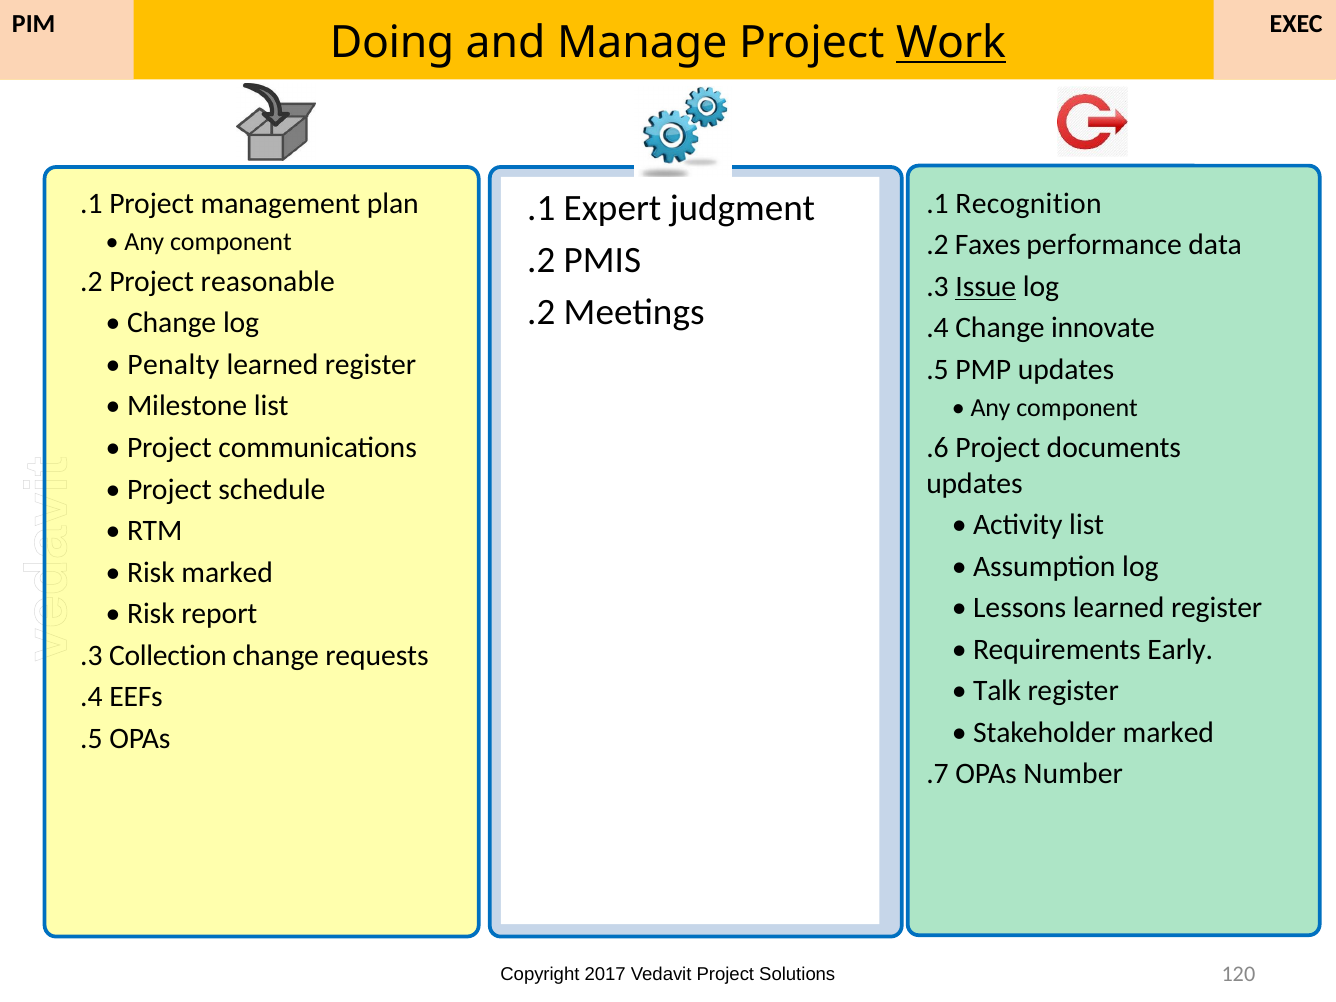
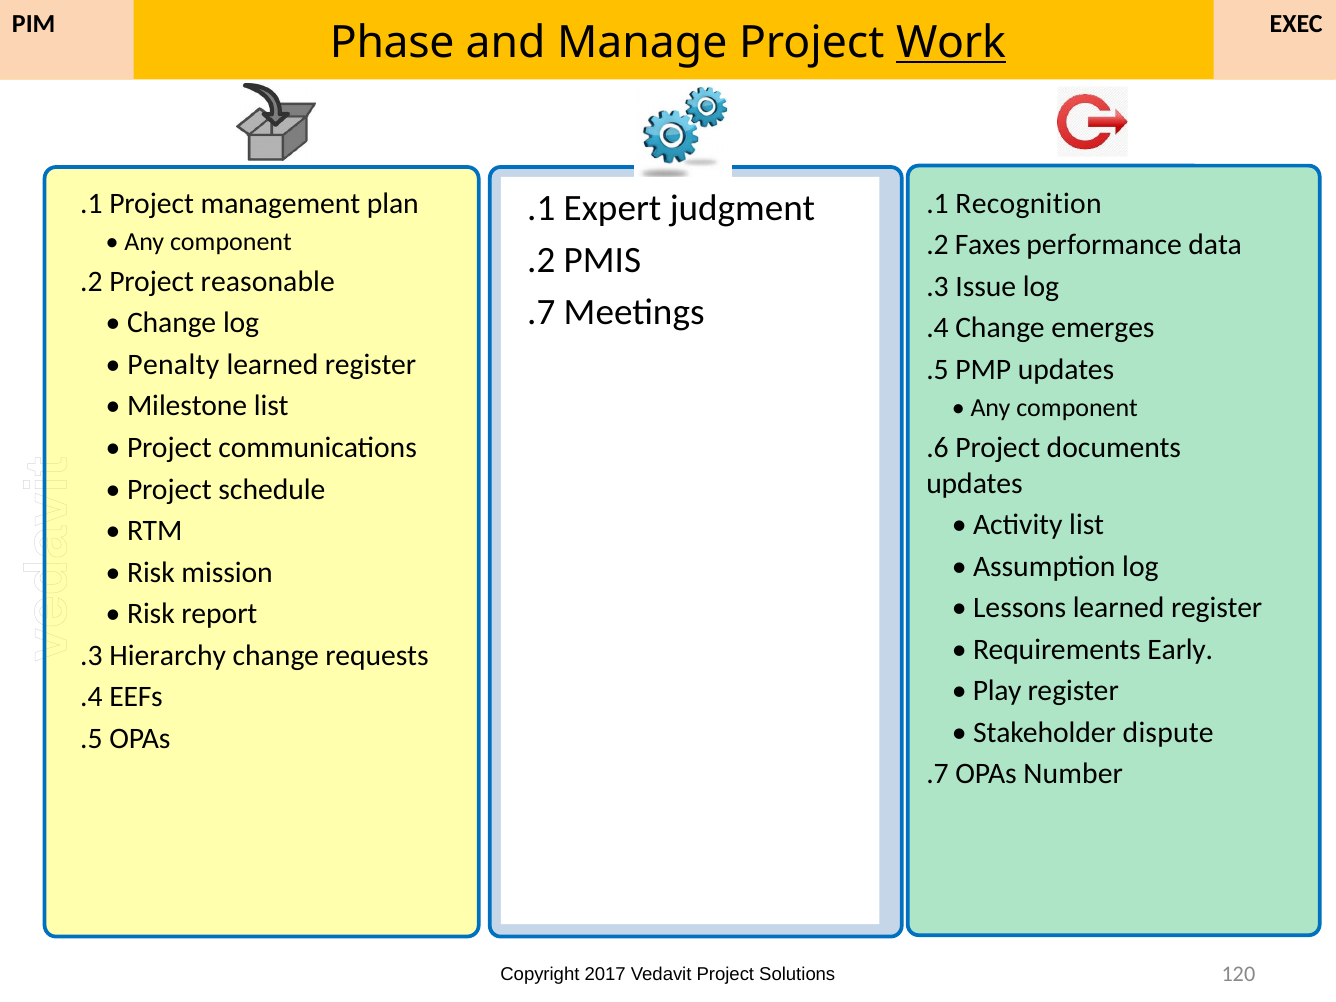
Doing: Doing -> Phase (392, 43)
Issue underline: present -> none (986, 287)
.2: .2 -> .7 (541, 312)
innovate: innovate -> emerges (1103, 328)
Risk marked: marked -> mission (227, 572)
Collection: Collection -> Hierarchy (168, 655)
Talk: Talk -> Play (997, 691)
Stakeholder marked: marked -> dispute (1168, 733)
